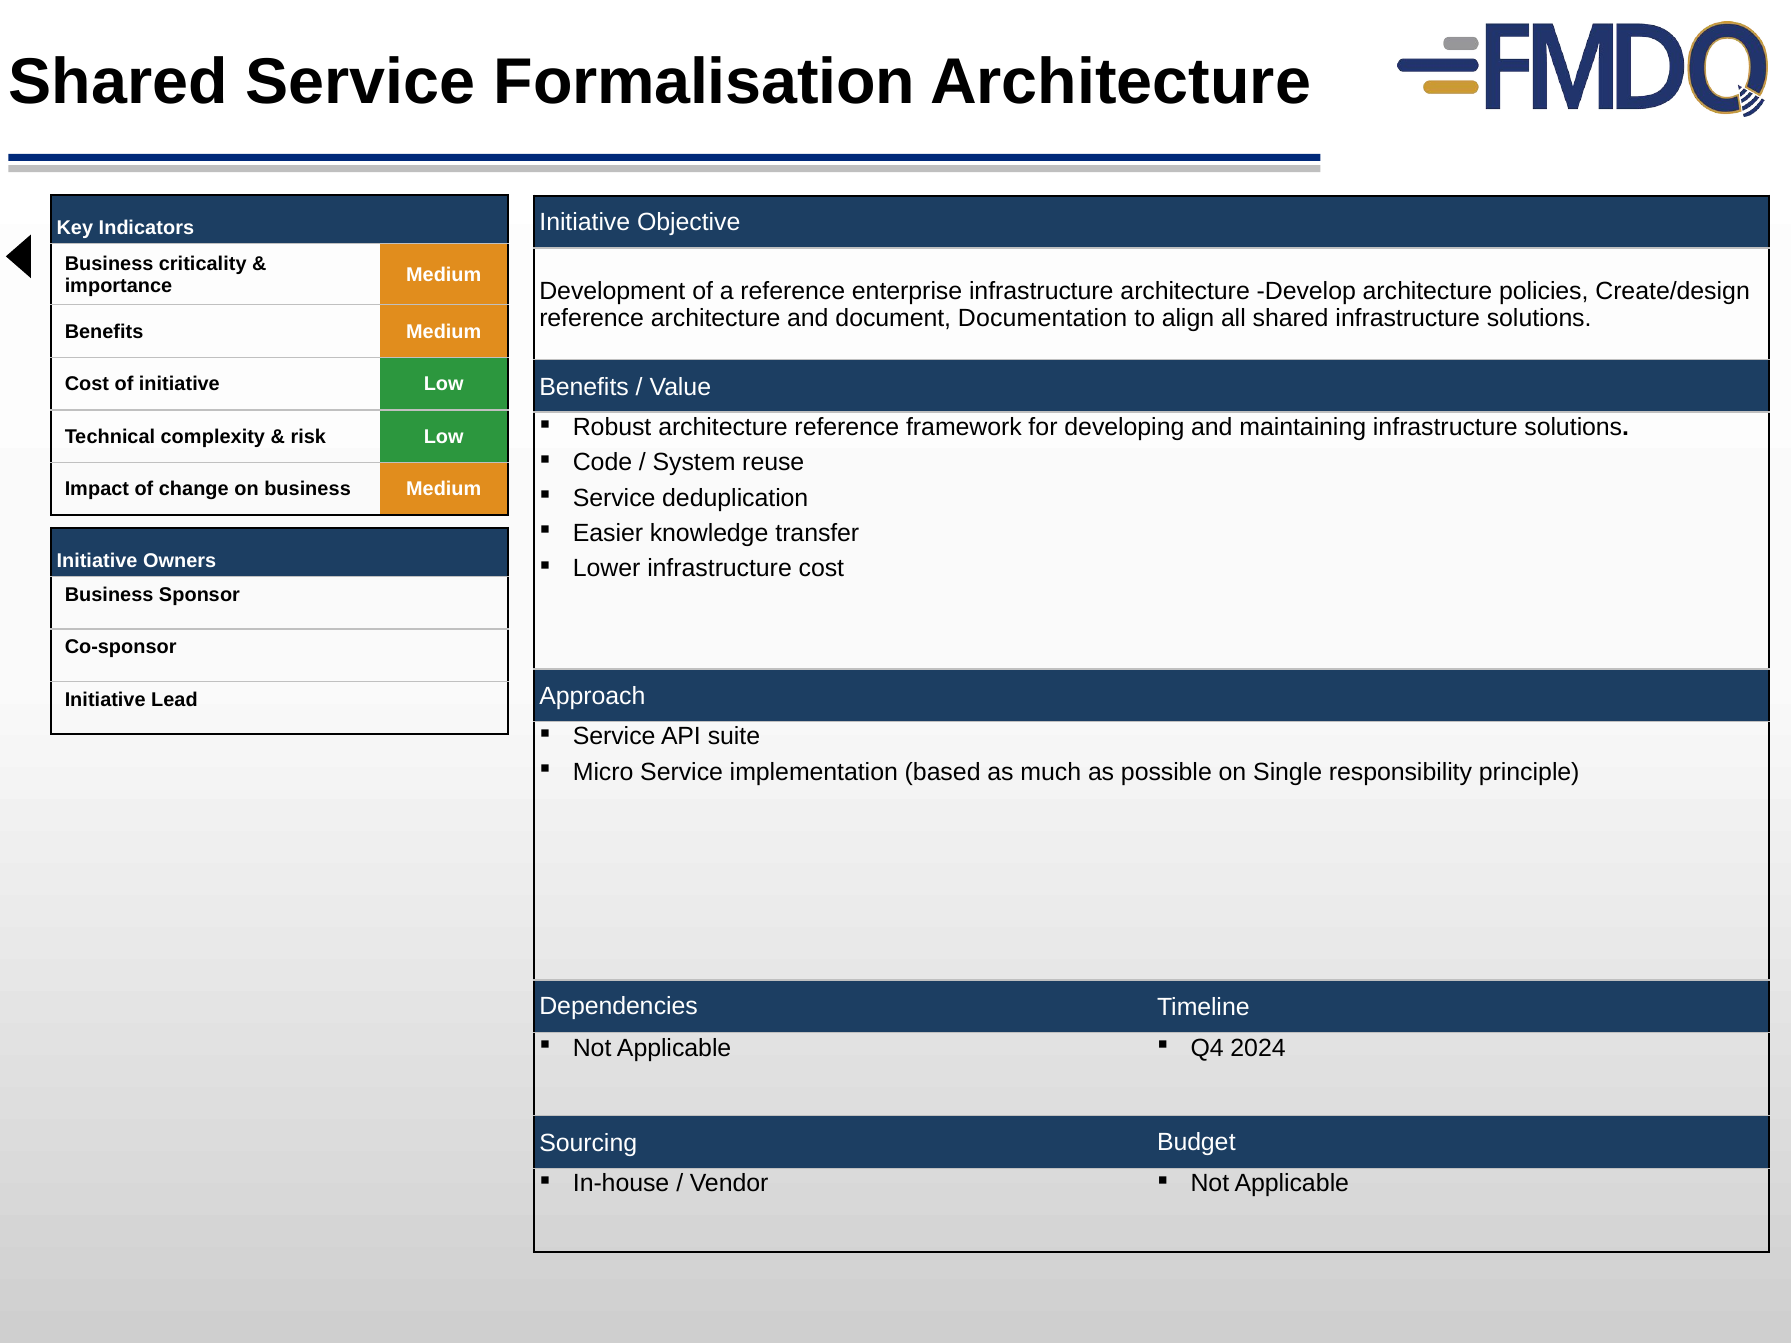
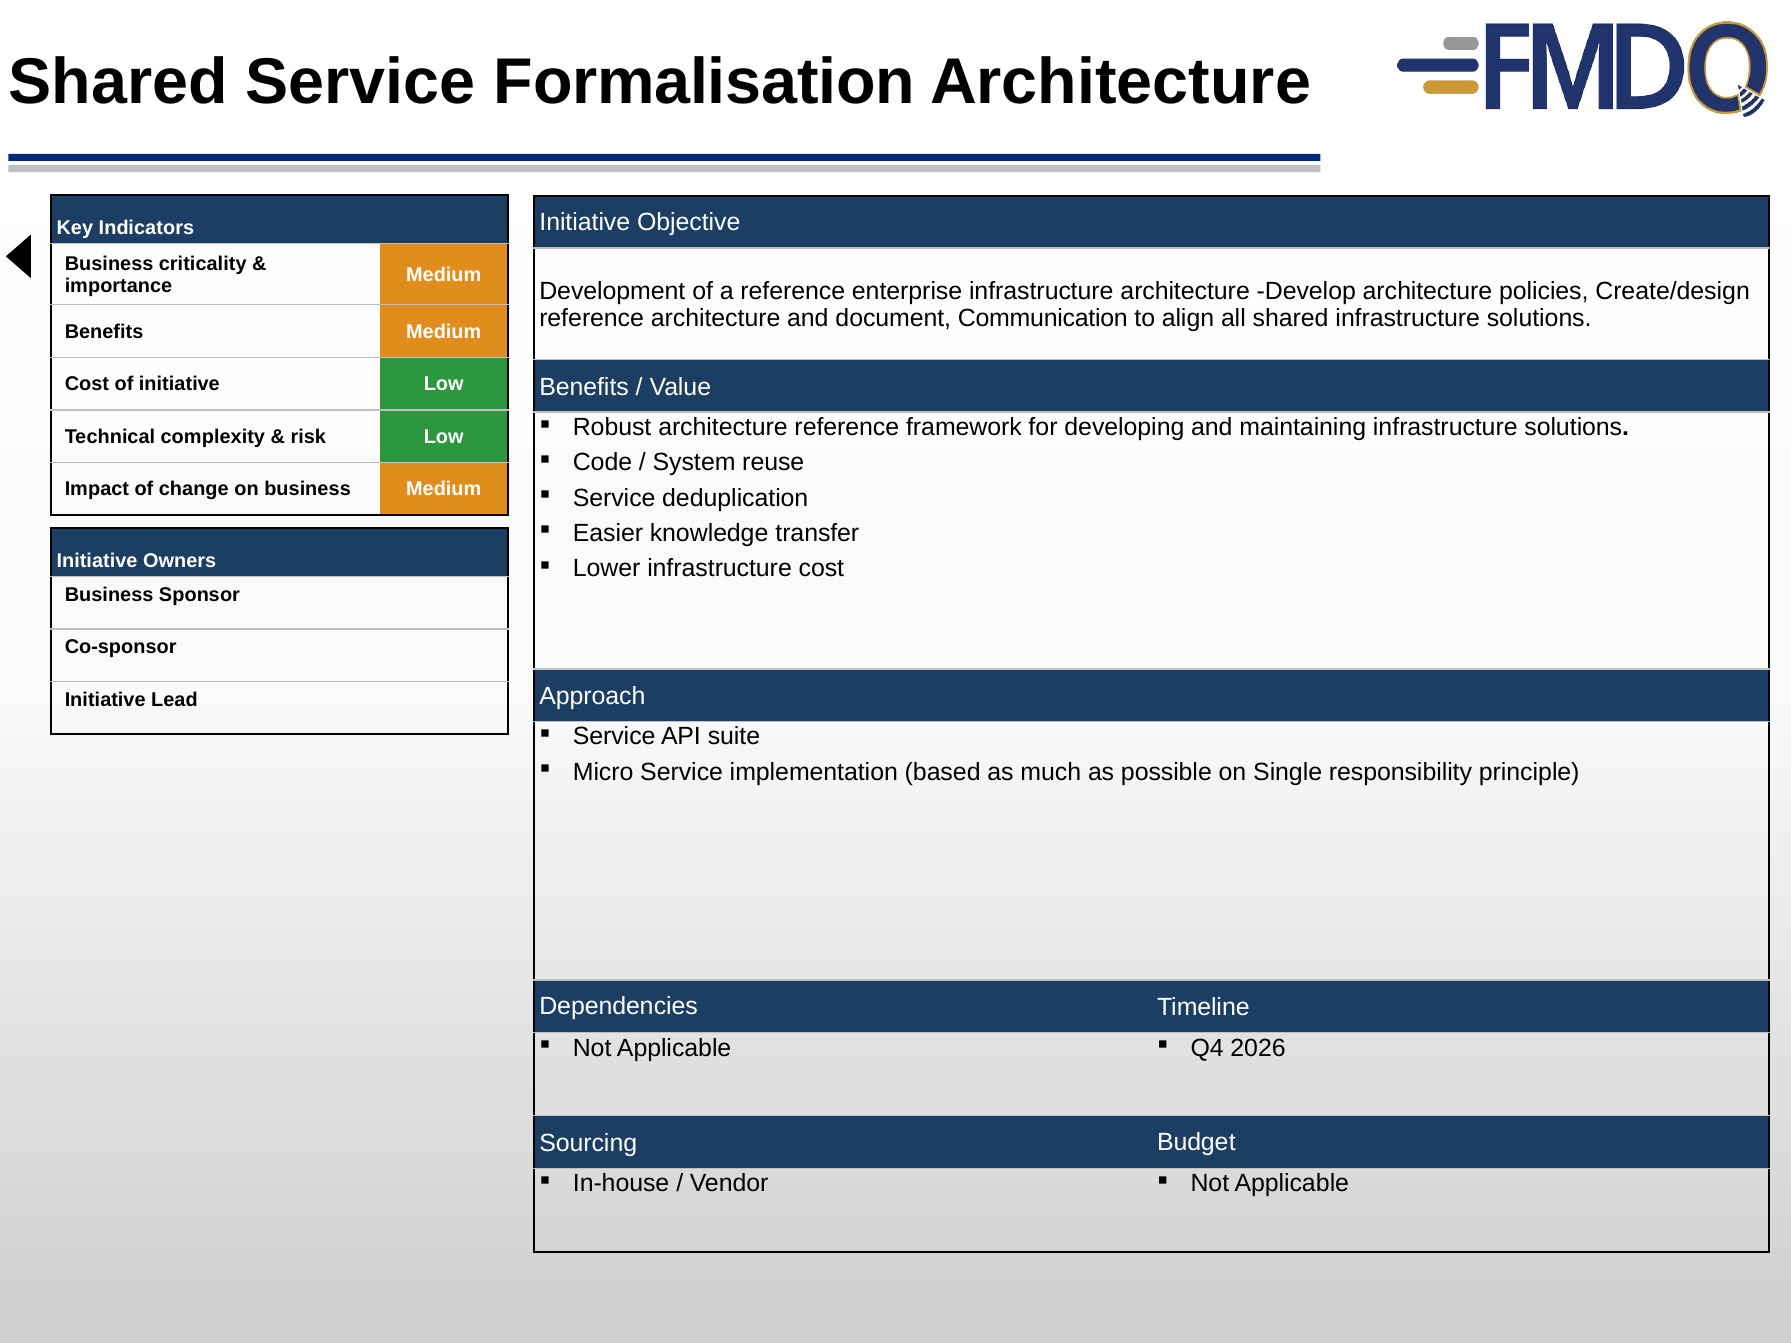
Documentation: Documentation -> Communication (1043, 319)
2024: 2024 -> 2026 (1258, 1048)
